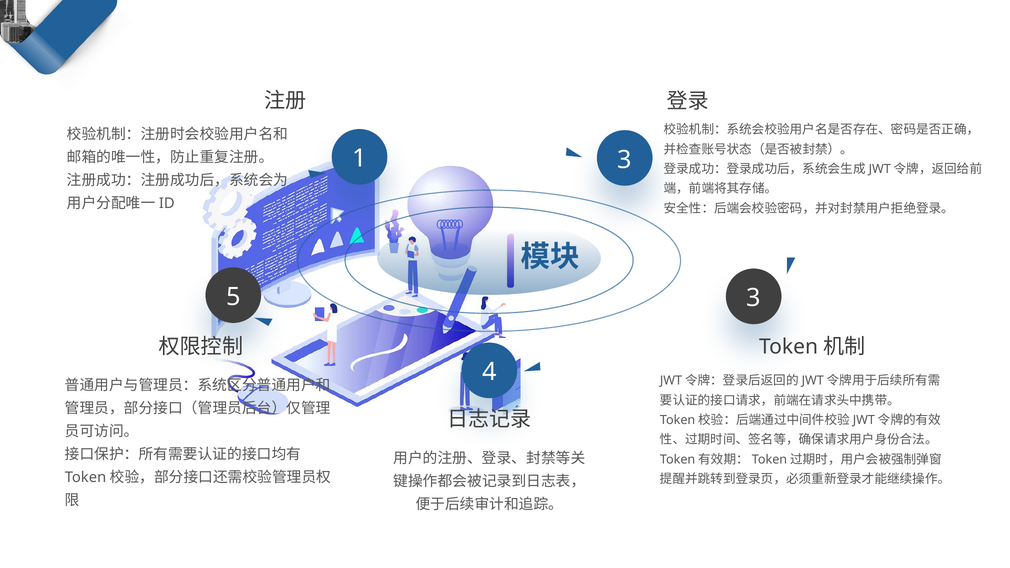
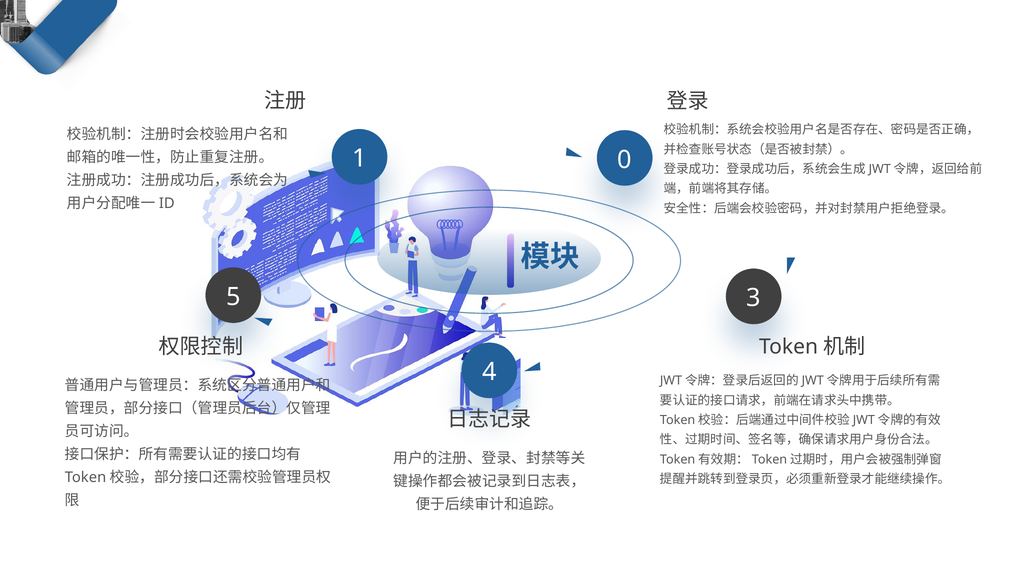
1 3: 3 -> 0 (625, 160)
